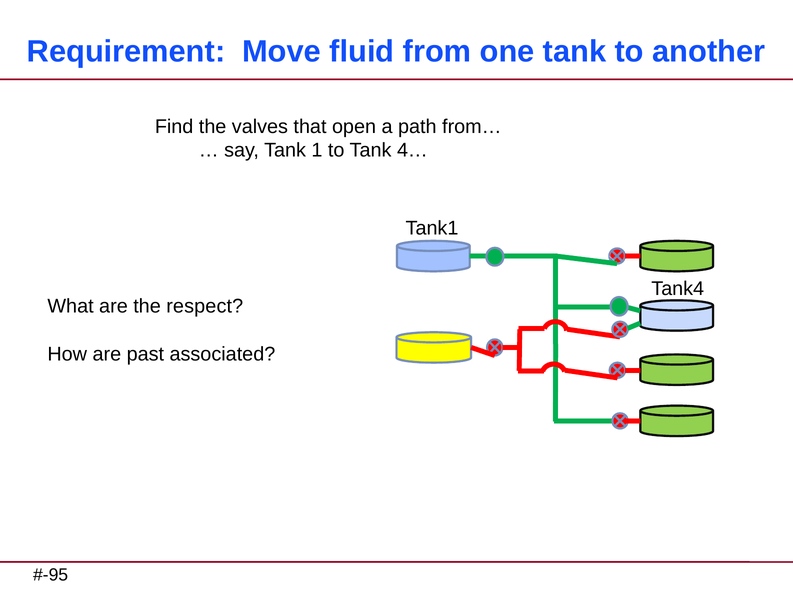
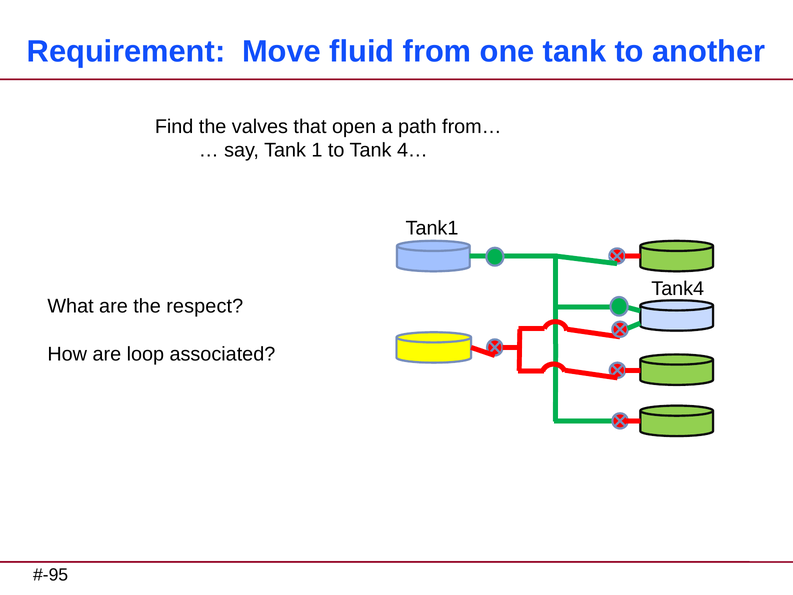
past: past -> loop (145, 354)
